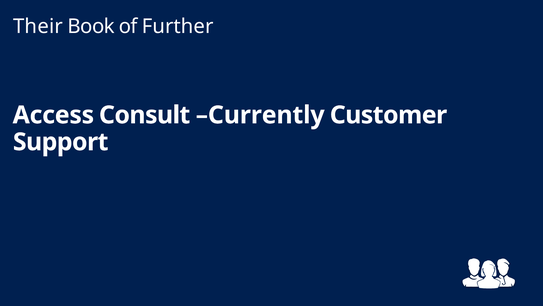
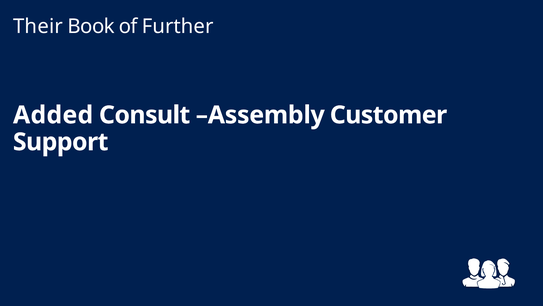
Access: Access -> Added (53, 115)
Currently: Currently -> Assembly (260, 115)
